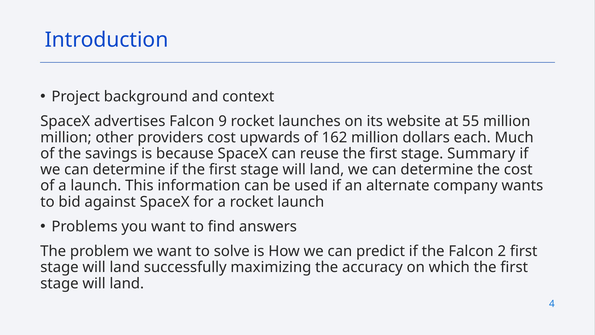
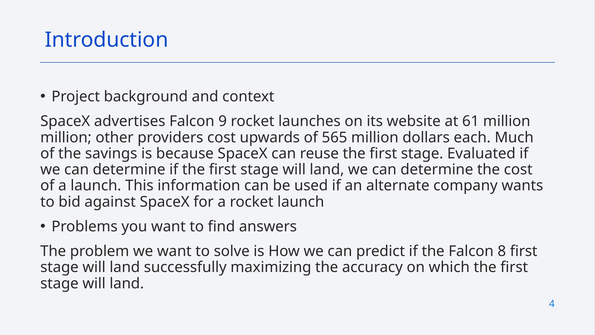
55: 55 -> 61 (471, 121)
162: 162 -> 565 (335, 137)
Summary: Summary -> Evaluated (481, 153)
2: 2 -> 8 (502, 251)
